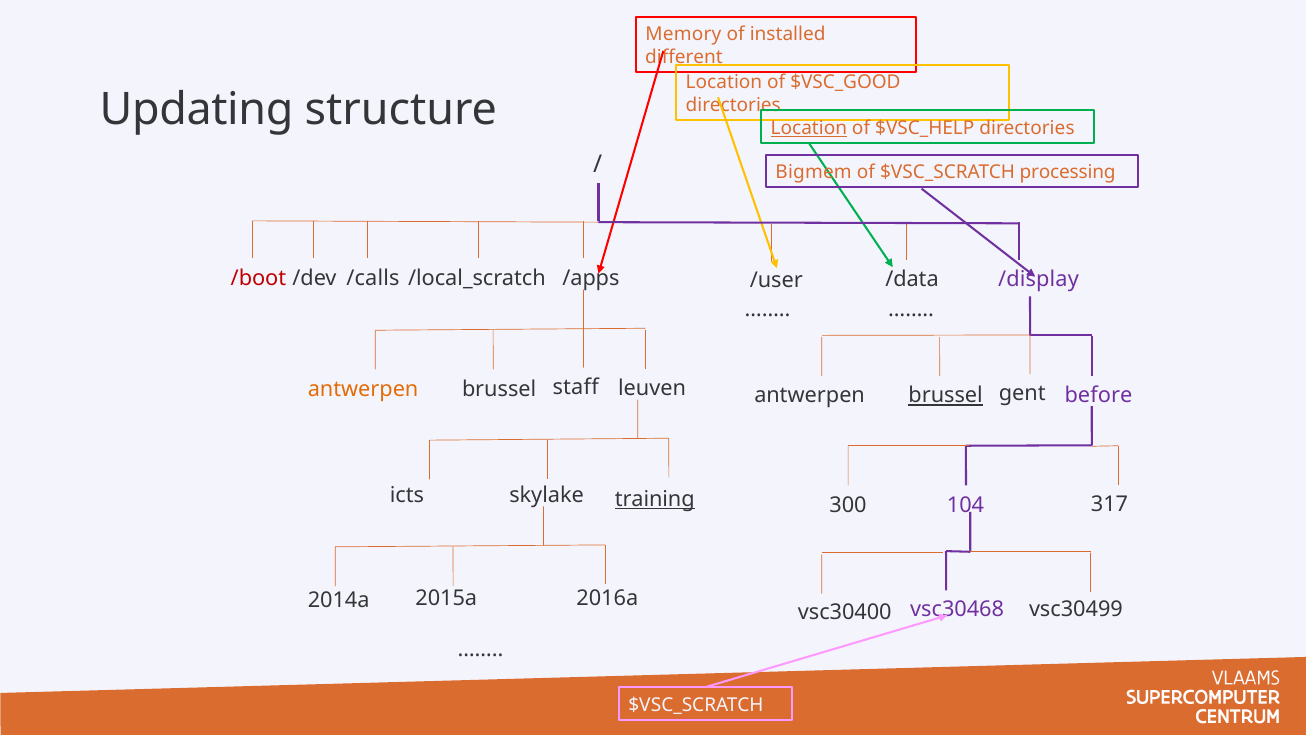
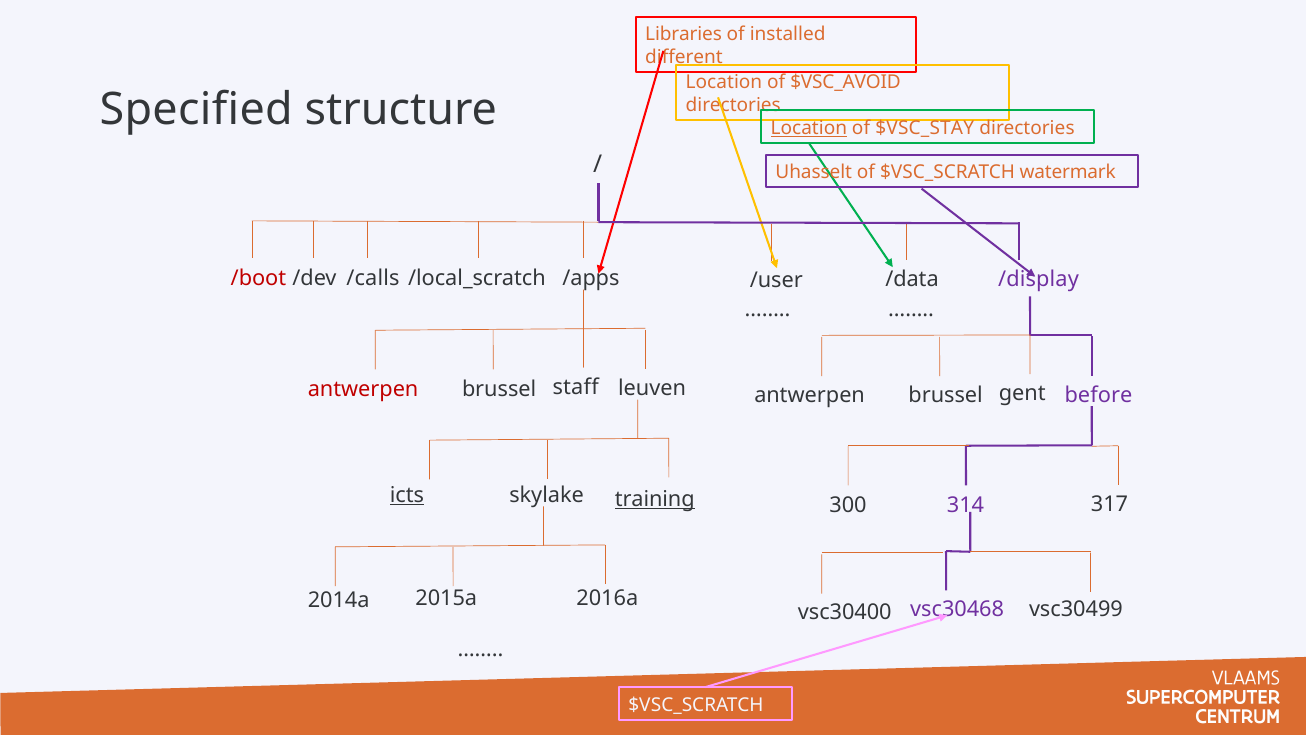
Memory: Memory -> Libraries (684, 35)
$VSC_GOOD: $VSC_GOOD -> $VSC_AVOID (845, 83)
Updating: Updating -> Specified (196, 110)
$VSC_HELP: $VSC_HELP -> $VSC_STAY (925, 128)
Bigmem: Bigmem -> Uhasselt (814, 172)
processing: processing -> watermark (1068, 172)
antwerpen colour: orange -> red (363, 389)
brussel underline: present -> none (946, 395)
icts underline: none -> present (407, 495)
104: 104 -> 314 (965, 505)
